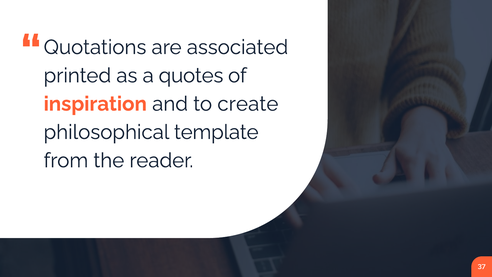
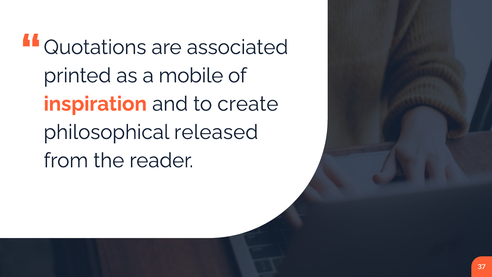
quotes: quotes -> mobile (191, 76)
template: template -> released (216, 132)
